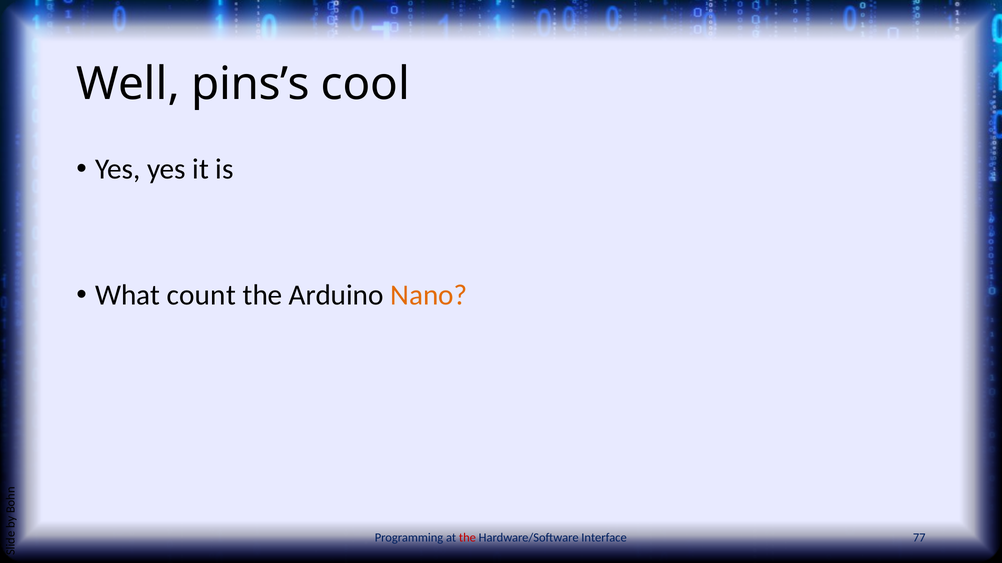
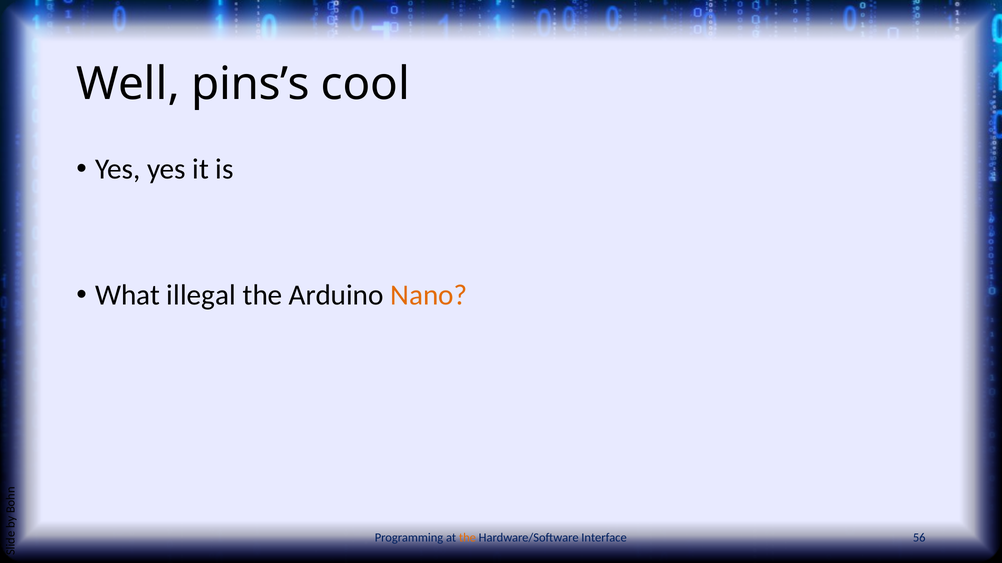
count: count -> illegal (201, 295)
the colour: red -> orange (467, 538)
77: 77 -> 56 (919, 538)
